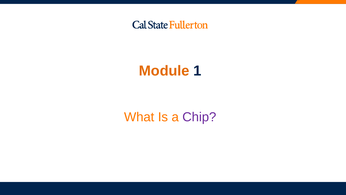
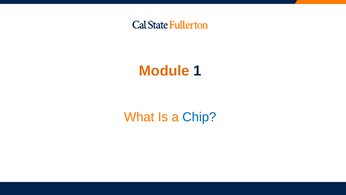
Chip colour: purple -> blue (199, 117)
